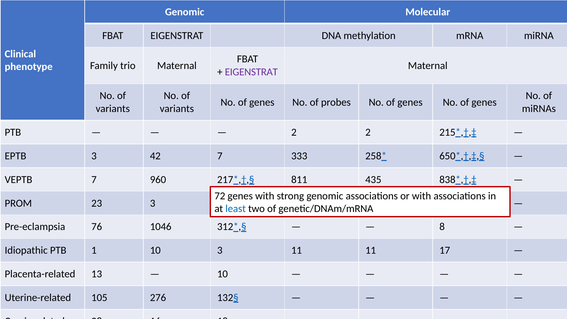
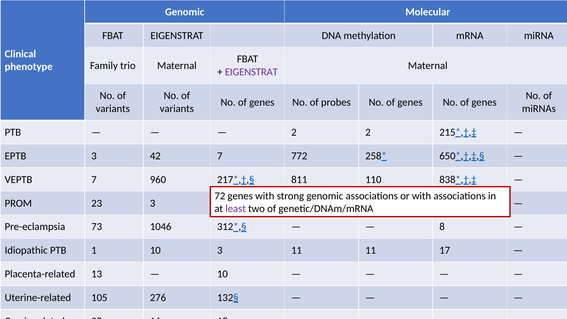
333: 333 -> 772 (299, 156)
435: 435 -> 110 (373, 180)
least colour: blue -> purple (236, 209)
76: 76 -> 73 (97, 227)
